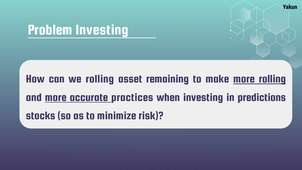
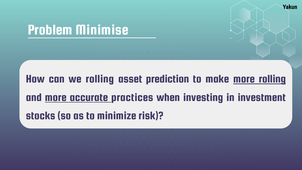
Problem Investing: Investing -> Minimise (102, 30)
remaining: remaining -> prediction (168, 79)
predictions: predictions -> investment (262, 97)
